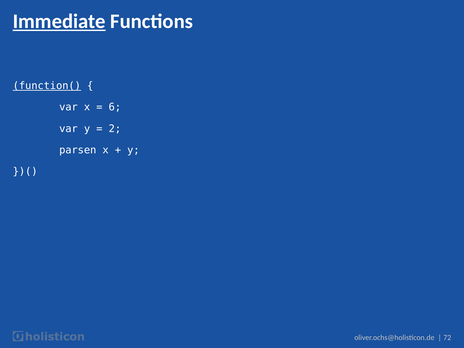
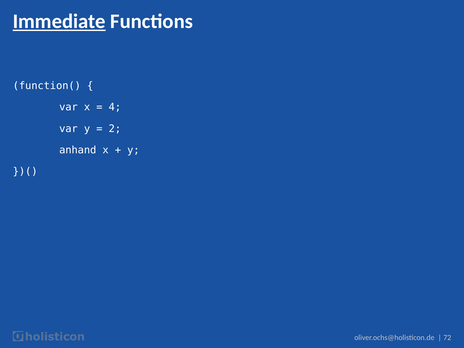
function( underline: present -> none (47, 86)
6: 6 -> 4 (115, 107)
parsen: parsen -> anhand (78, 150)
